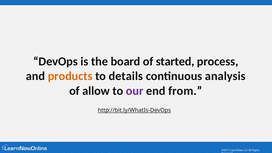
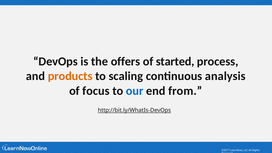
board: board -> offers (125, 61)
details: details -> scaling (126, 76)
allow: allow -> focus (96, 91)
our colour: purple -> blue (135, 91)
